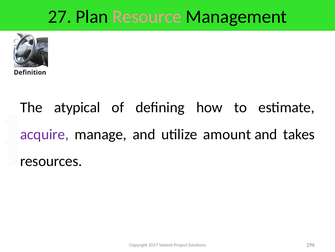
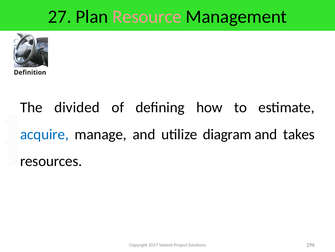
atypical: atypical -> divided (77, 107)
acquire colour: purple -> blue (44, 134)
amount: amount -> diagram (227, 134)
